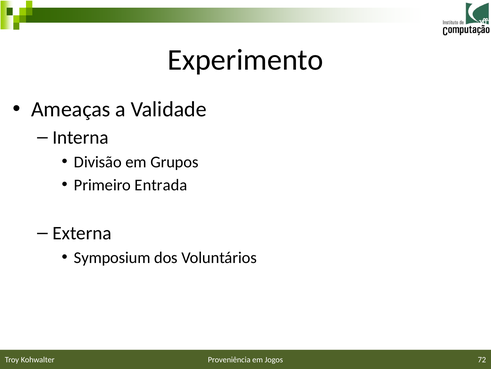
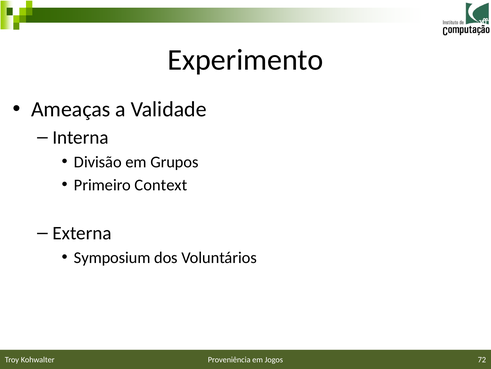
Entrada: Entrada -> Context (161, 185)
